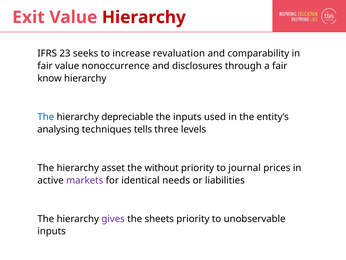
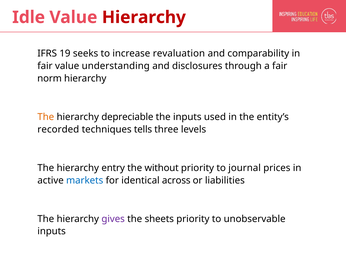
Exit: Exit -> Idle (29, 17)
23: 23 -> 19 (65, 53)
nonoccurrence: nonoccurrence -> understanding (116, 66)
know: know -> norm (50, 78)
The colour: blue -> orange (46, 117)
analysing: analysing -> recorded (58, 129)
asset: asset -> entry (113, 168)
markets colour: purple -> blue (85, 180)
needs: needs -> across (176, 180)
